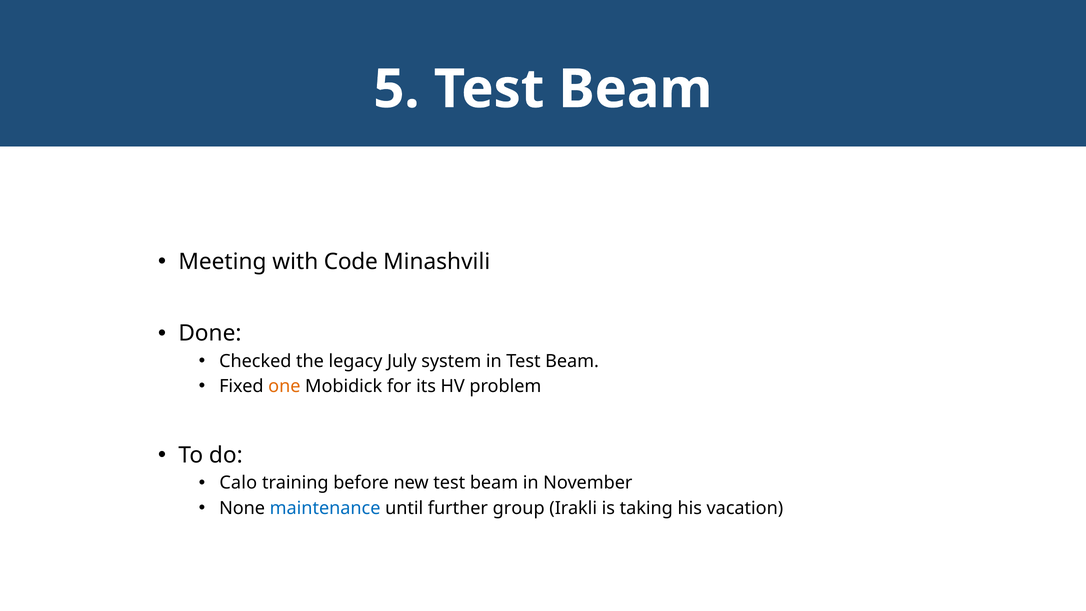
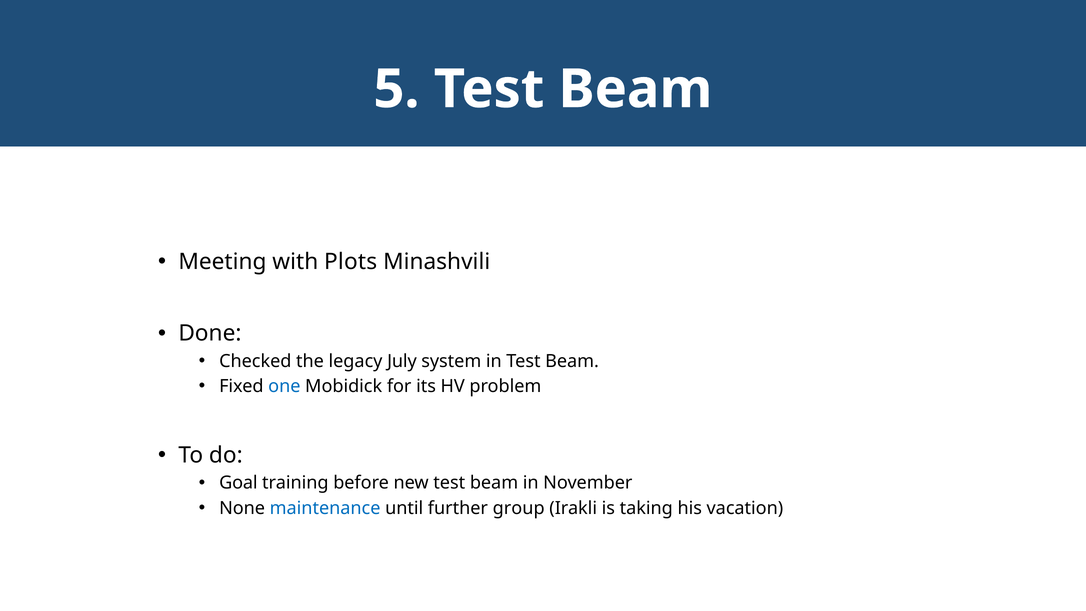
Code: Code -> Plots (351, 262)
one colour: orange -> blue (284, 386)
Calo: Calo -> Goal (238, 483)
